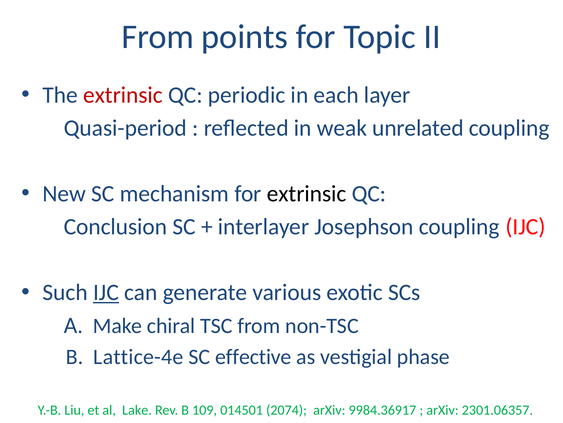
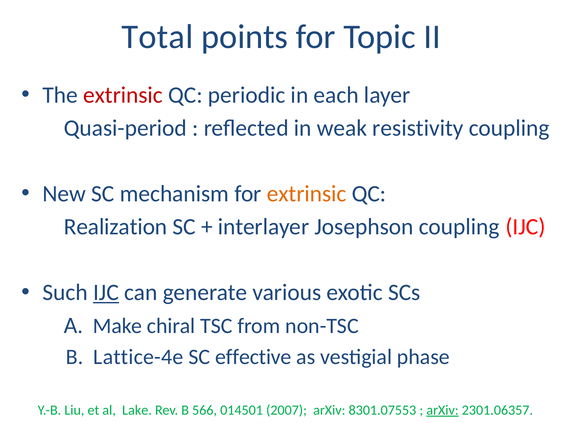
From: From -> Total (157, 37)
unrelated: unrelated -> resistivity (418, 128)
extrinsic colour: black -> orange (307, 193)
Conclusion: Conclusion -> Realization (116, 226)
109: 109 -> 566 (205, 409)
2074: 2074 -> 2007 (286, 409)
9984.36917: 9984.36917 -> 8301.07553 (382, 409)
arXiv underline: none -> present (443, 409)
